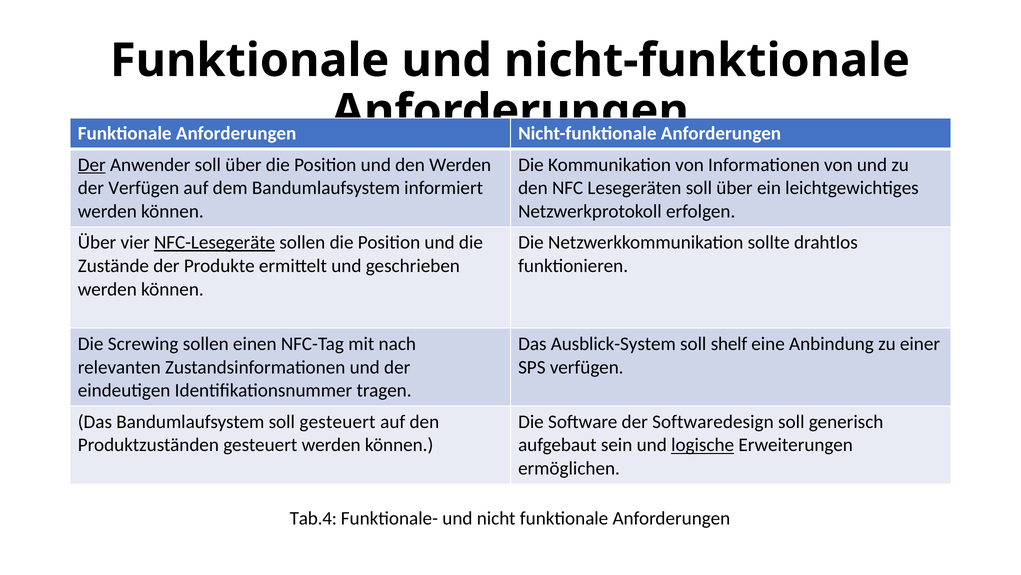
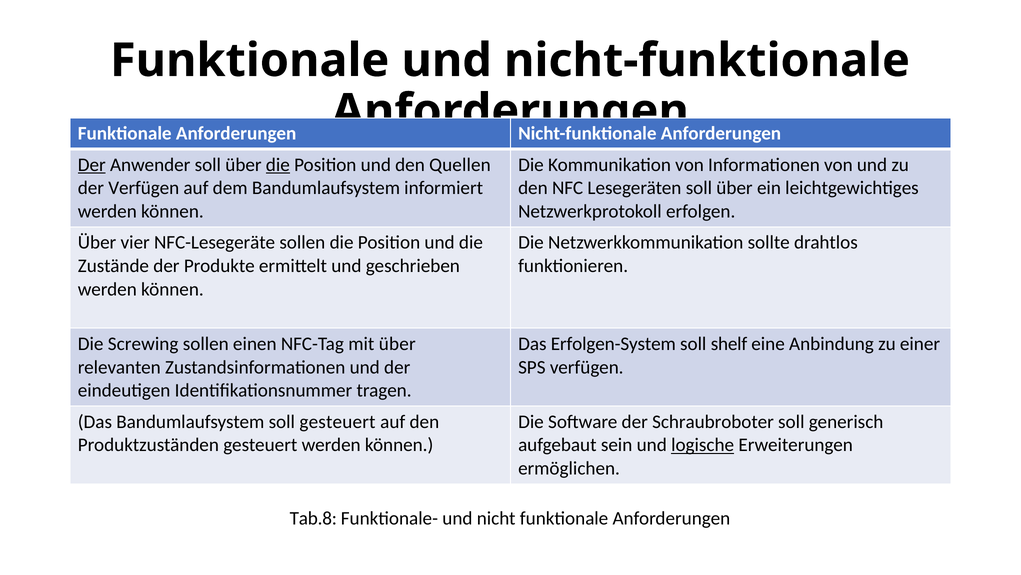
die underline: none -> present (278, 164)
den Werden: Werden -> Quellen (460, 164)
NFC-Lesegeräte underline: present -> none (215, 242)
mit nach: nach -> über (397, 343)
Ausblick-System: Ausblick-System -> Erfolgen-System (613, 343)
Softwaredesign: Softwaredesign -> Schraubroboter (713, 421)
Tab.4: Tab.4 -> Tab.8 (313, 518)
